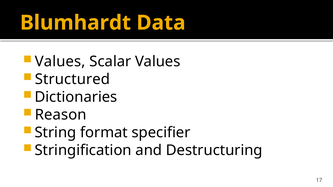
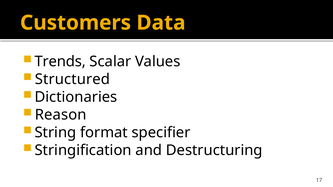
Blumhardt: Blumhardt -> Customers (76, 23)
Values: Values -> Trends (60, 62)
